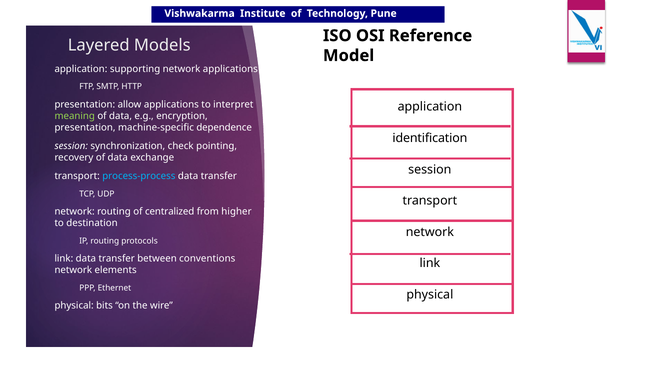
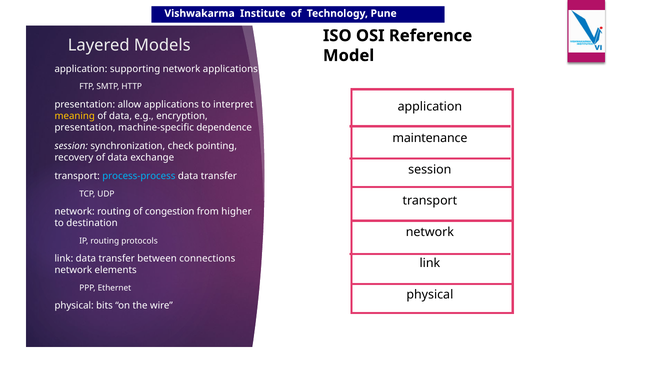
meaning colour: light green -> yellow (75, 116)
identification: identification -> maintenance (430, 138)
centralized: centralized -> congestion (170, 212)
conventions: conventions -> connections (207, 259)
